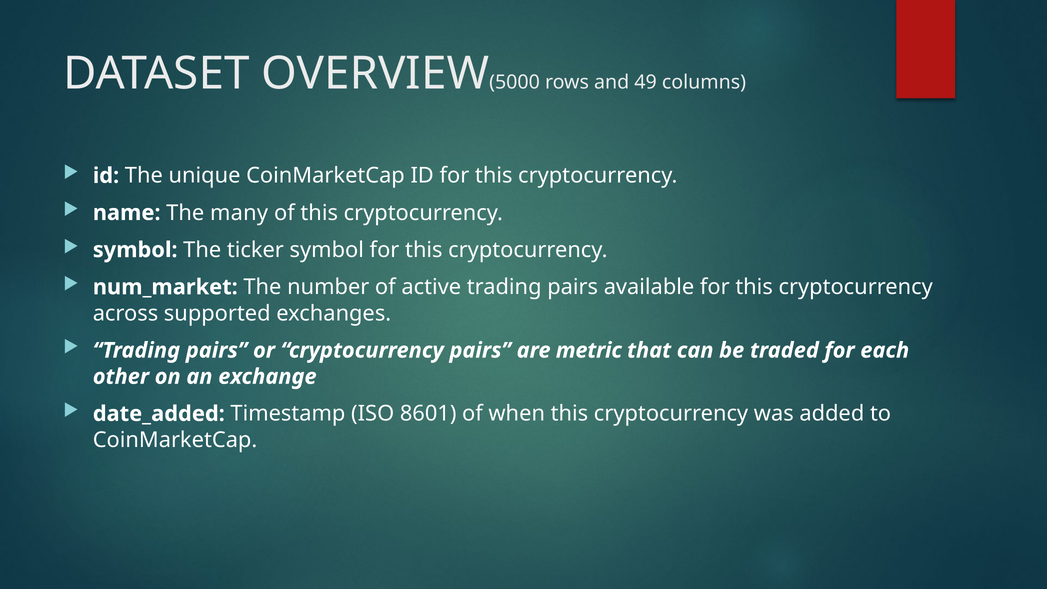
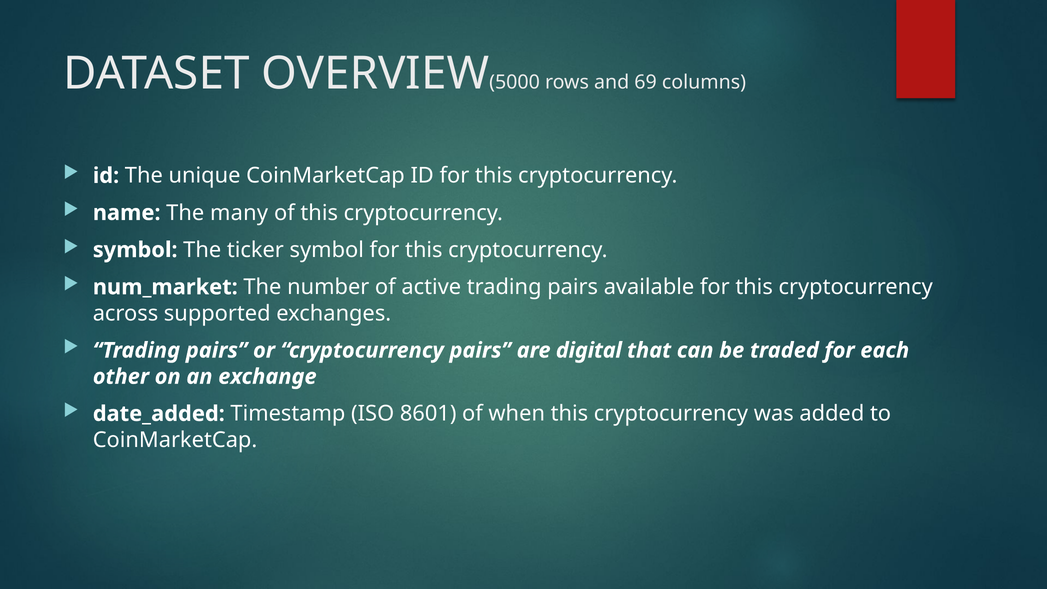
49: 49 -> 69 (646, 82)
metric: metric -> digital (589, 350)
